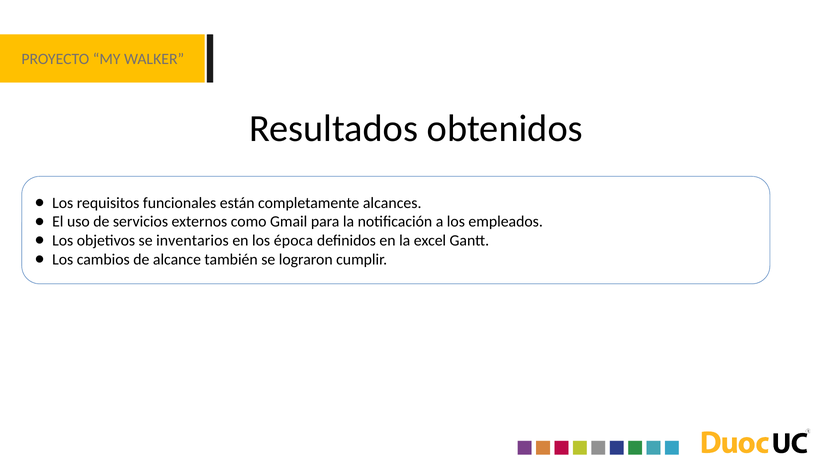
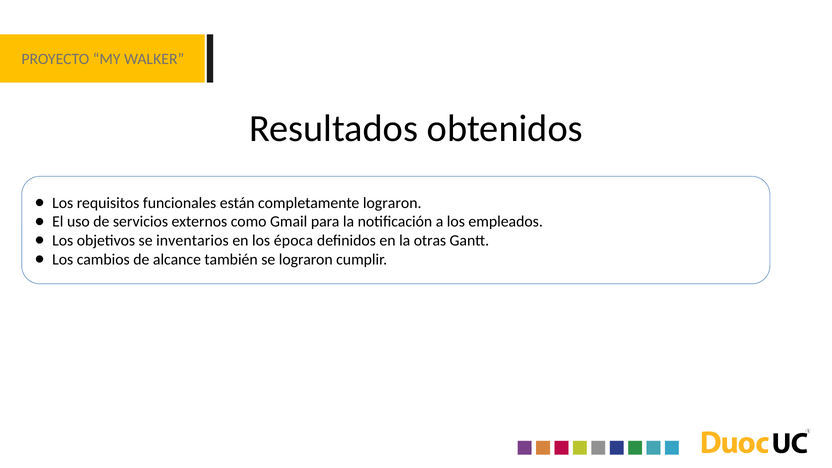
completamente alcances: alcances -> lograron (392, 203)
excel: excel -> otras (430, 241)
